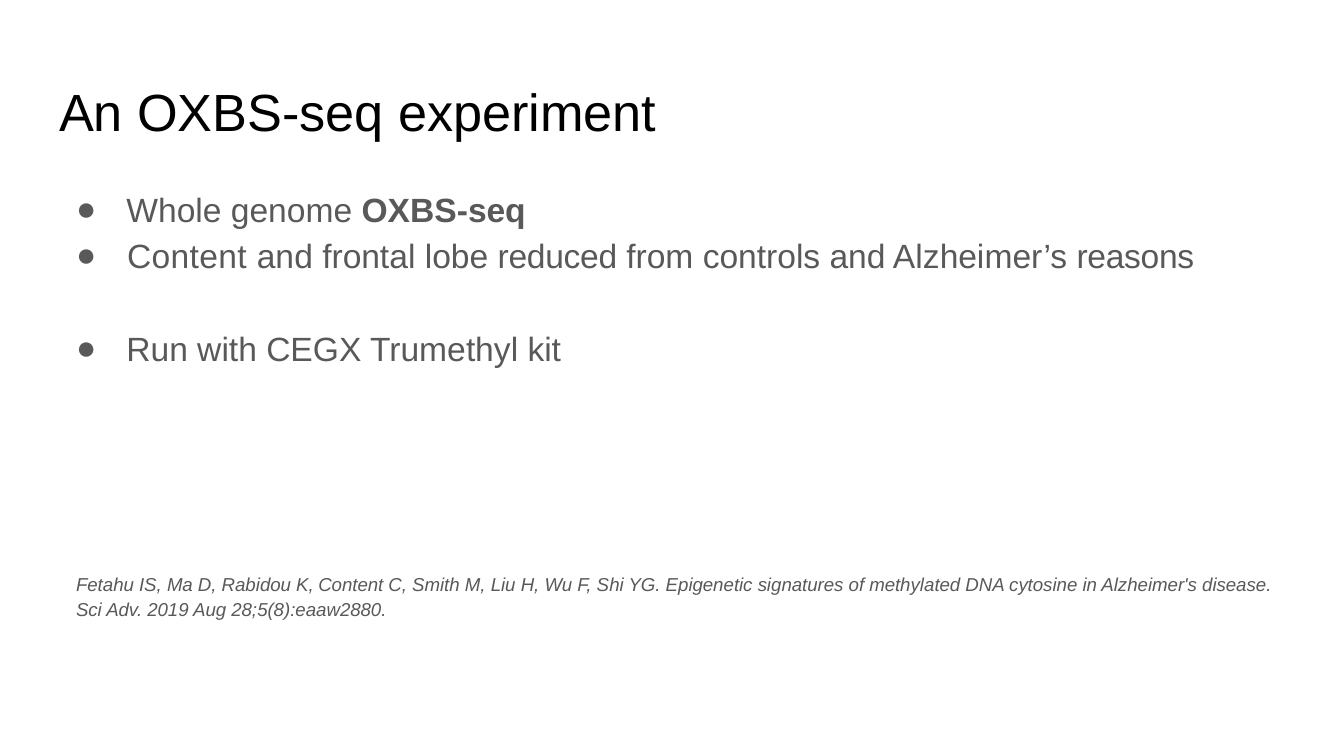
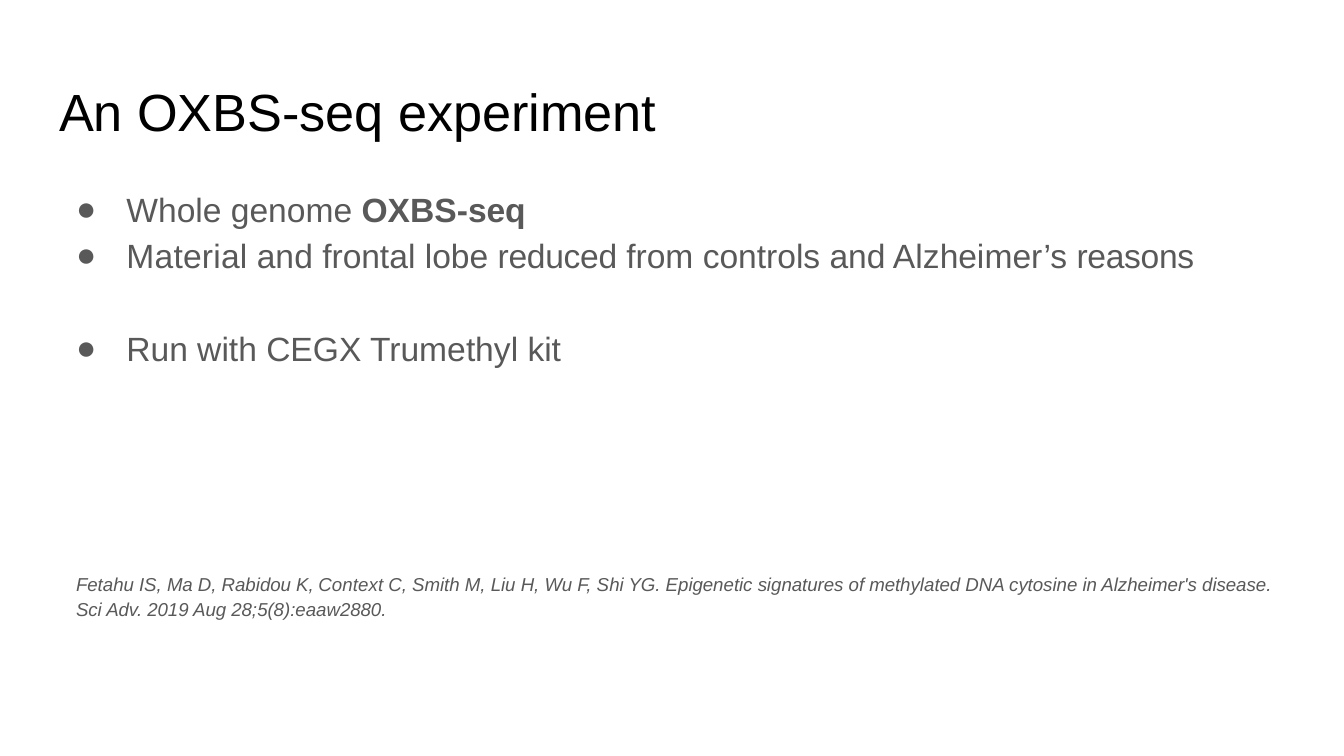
Content: Content -> Material (187, 258)
K Content: Content -> Context (351, 585)
